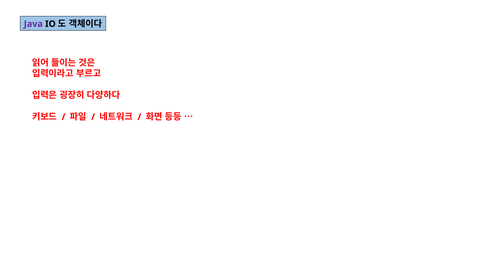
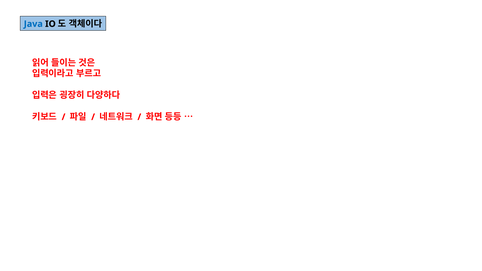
Java colour: purple -> blue (33, 24)
